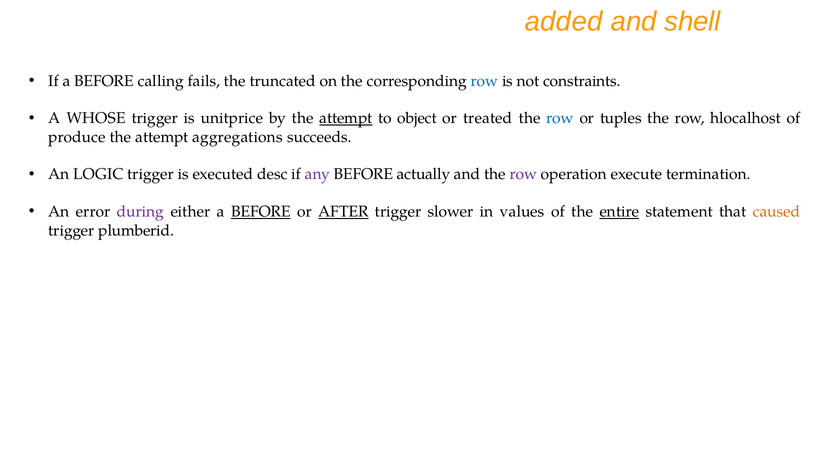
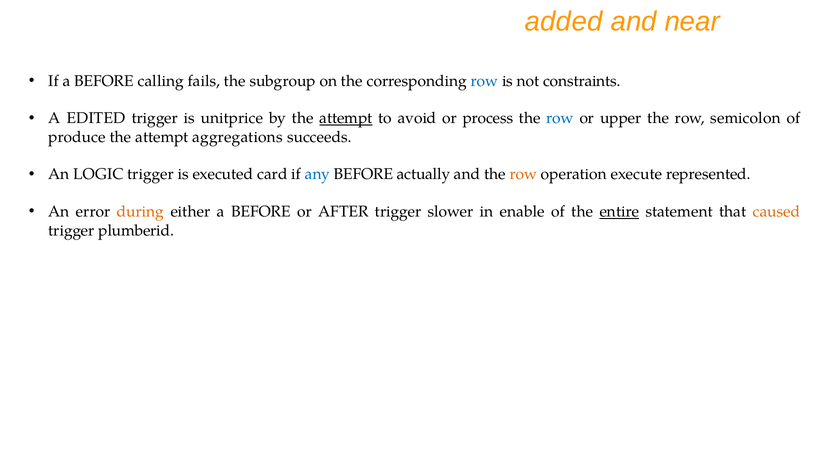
shell: shell -> near (692, 22)
truncated: truncated -> subgroup (283, 81)
WHOSE: WHOSE -> EDITED (96, 118)
object: object -> avoid (417, 118)
treated: treated -> process (488, 118)
tuples: tuples -> upper (621, 118)
hlocalhost: hlocalhost -> semicolon (746, 118)
desc: desc -> card (272, 174)
any colour: purple -> blue (317, 174)
row colour: purple -> orange (523, 174)
termination: termination -> represented (708, 174)
during colour: purple -> orange (140, 212)
BEFORE underline: present -> none (261, 212)
AFTER underline: present -> none (343, 212)
values: values -> enable (522, 212)
